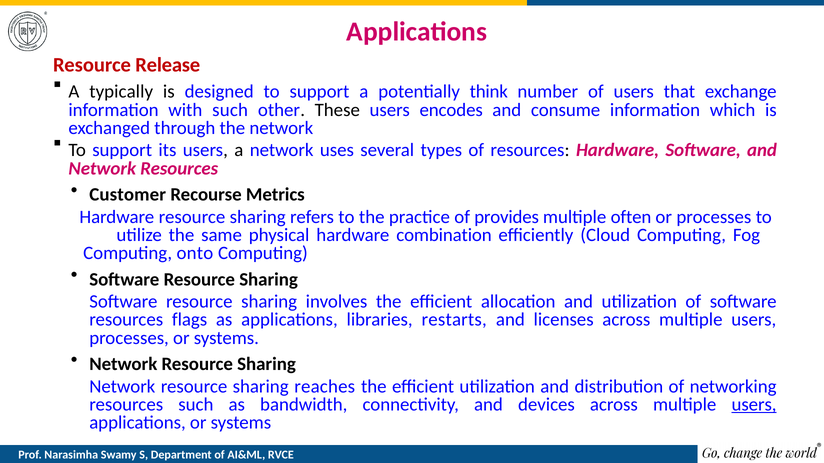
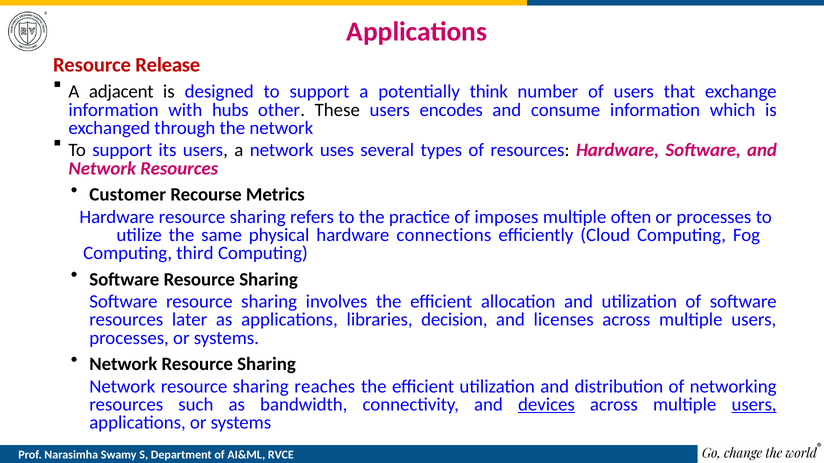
typically: typically -> adjacent (121, 92)
with such: such -> hubs (230, 110)
provides: provides -> imposes (506, 217)
combination: combination -> connections (444, 235)
onto: onto -> third (195, 253)
flags: flags -> later (190, 320)
restarts: restarts -> decision (454, 320)
devices underline: none -> present (546, 405)
